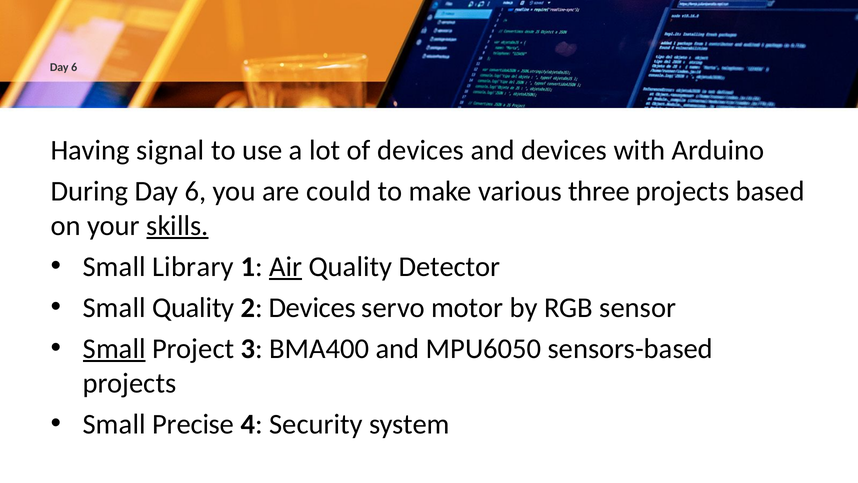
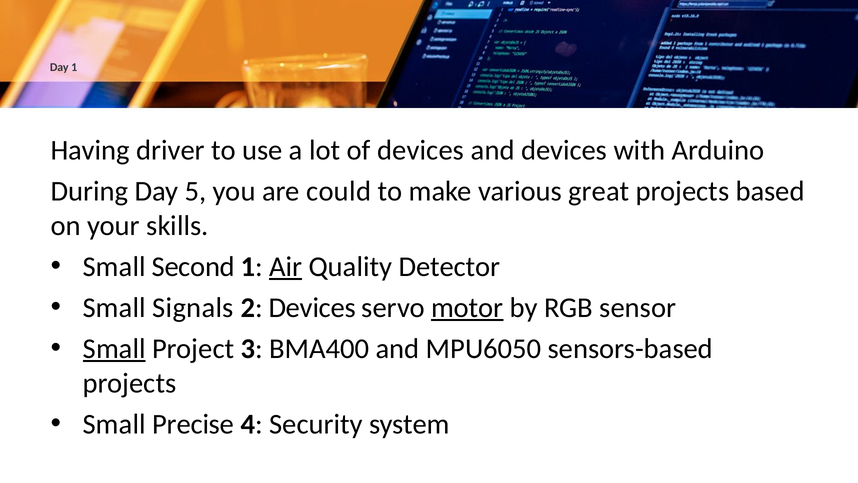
6: 6 -> 1 (74, 67)
signal: signal -> driver (170, 150)
During Day 6: 6 -> 5 (196, 191)
three: three -> great (599, 191)
skills underline: present -> none (177, 225)
Library: Library -> Second (193, 266)
Small Quality: Quality -> Signals (193, 307)
motor underline: none -> present (467, 307)
